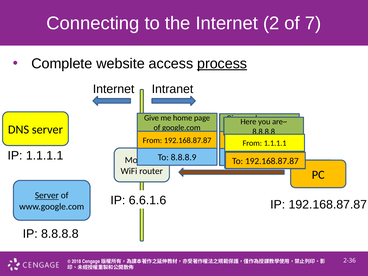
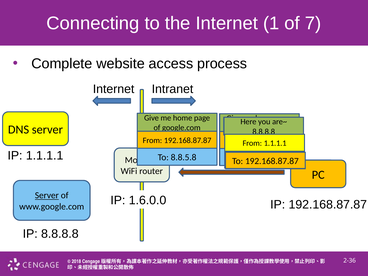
2: 2 -> 1 (271, 23)
process underline: present -> none (222, 64)
8.8.8.9: 8.8.8.9 -> 8.8.5.8 (184, 157)
6.6.1.6: 6.6.1.6 -> 1.6.0.0 (148, 200)
